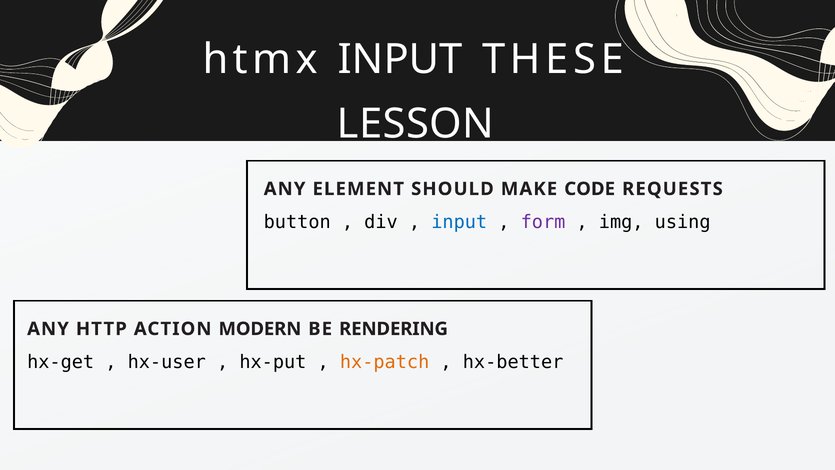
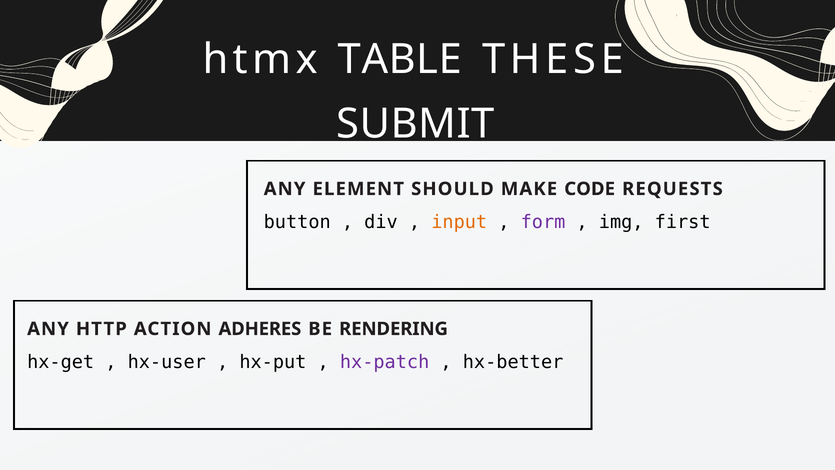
htmx INPUT: INPUT -> TABLE (400, 59)
LESSON: LESSON -> SUBMIT (415, 124)
input colour: blue -> orange (459, 222)
using: using -> first (683, 222)
MODERN: MODERN -> ADHERES (260, 329)
hx-patch colour: orange -> purple (385, 362)
